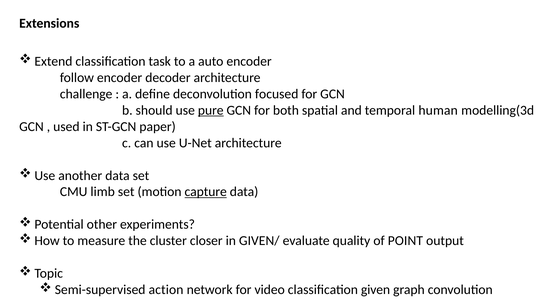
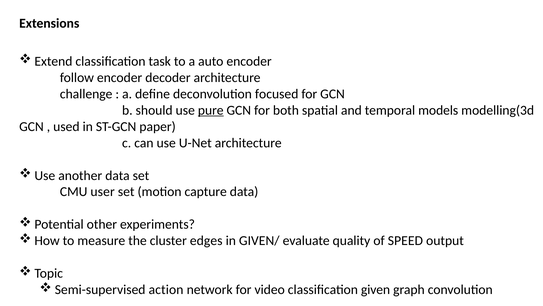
human: human -> models (438, 110)
limb: limb -> user (103, 191)
capture underline: present -> none (206, 191)
closer: closer -> edges (206, 240)
POINT: POINT -> SPEED (405, 240)
